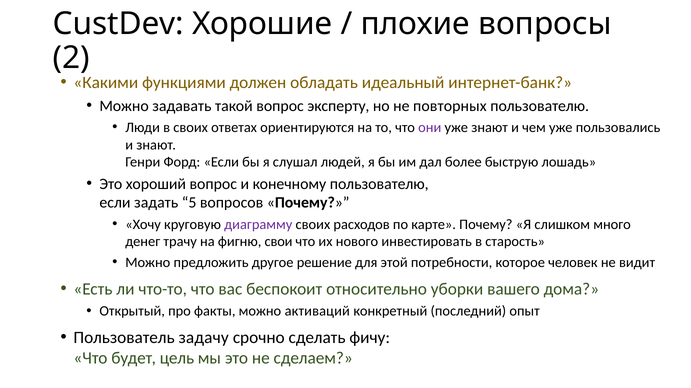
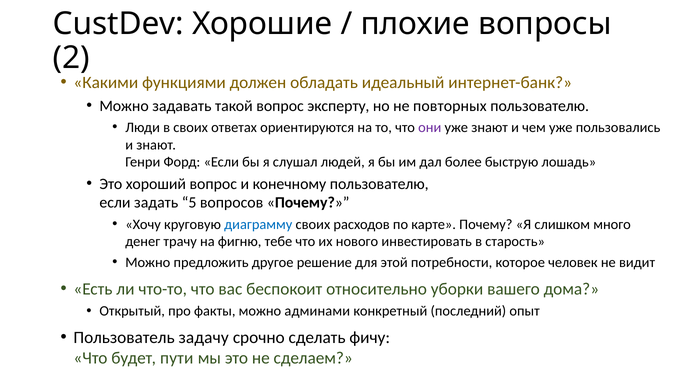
диаграмму colour: purple -> blue (258, 225)
свои: свои -> тебе (278, 242)
активаций: активаций -> админами (317, 312)
цель: цель -> пути (177, 359)
